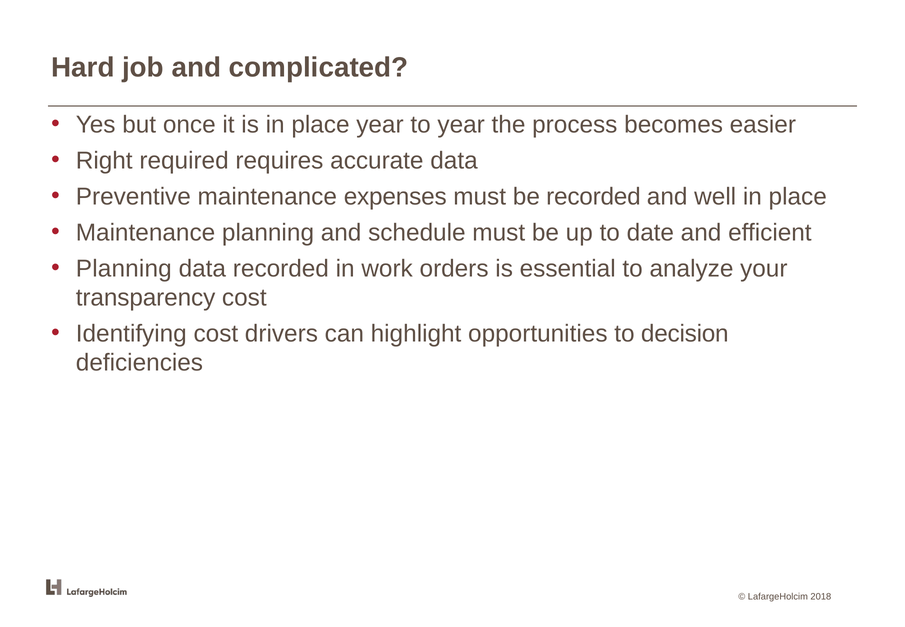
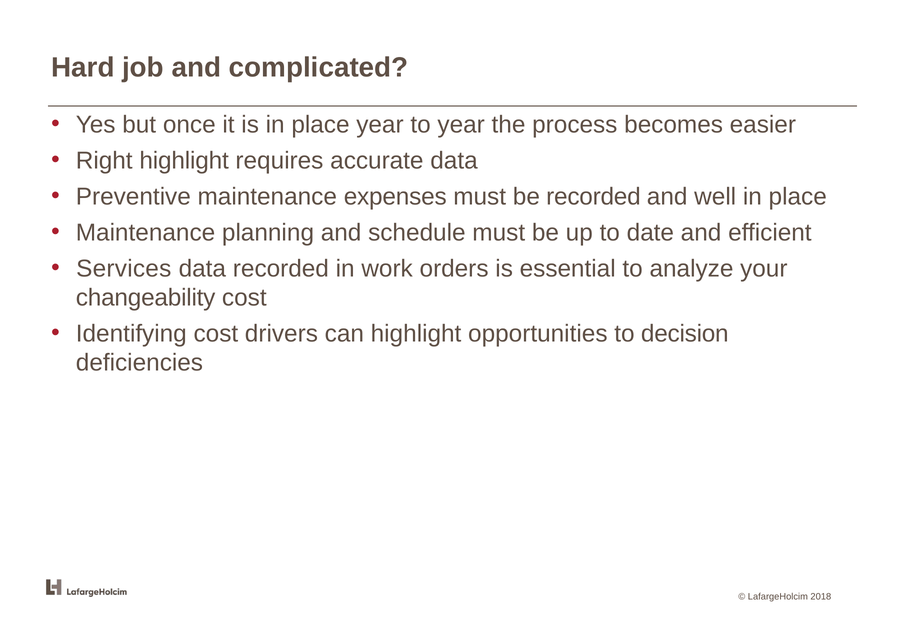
Right required: required -> highlight (184, 161)
Planning: Planning -> Services (124, 268)
transparency: transparency -> changeability (146, 298)
